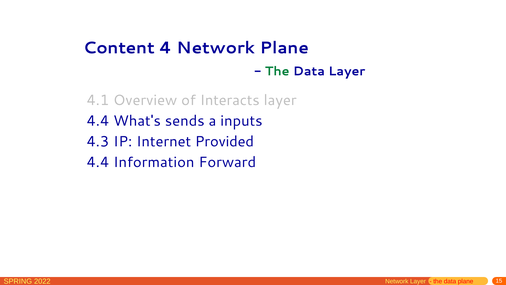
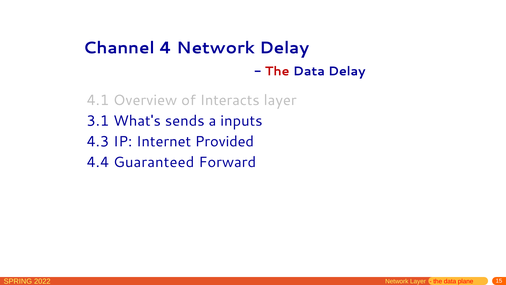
Content: Content -> Channel (119, 48)
Network Plane: Plane -> Delay (284, 48)
The colour: green -> red (277, 71)
Data Layer: Layer -> Delay (347, 71)
4.4: 4.4 -> 3.1 (98, 121)
Information: Information -> Guaranteed (154, 162)
